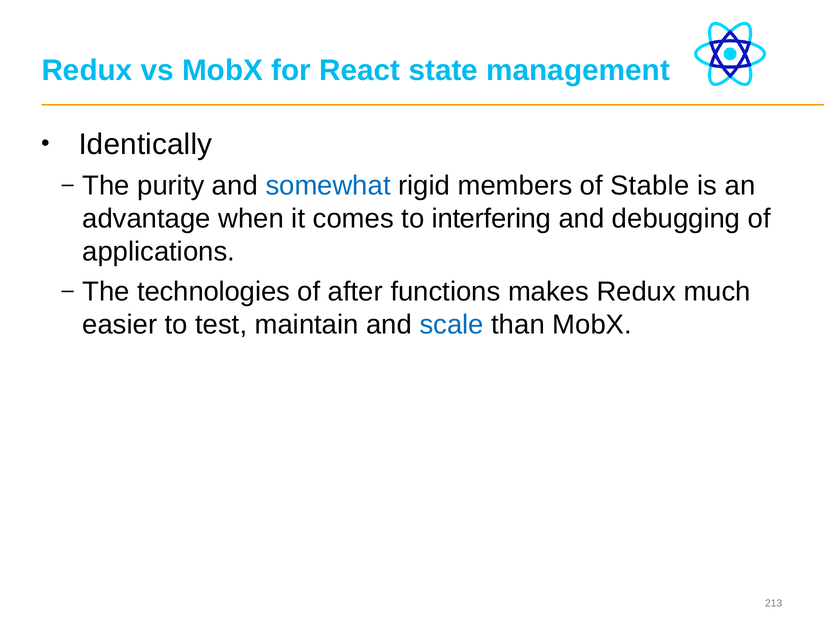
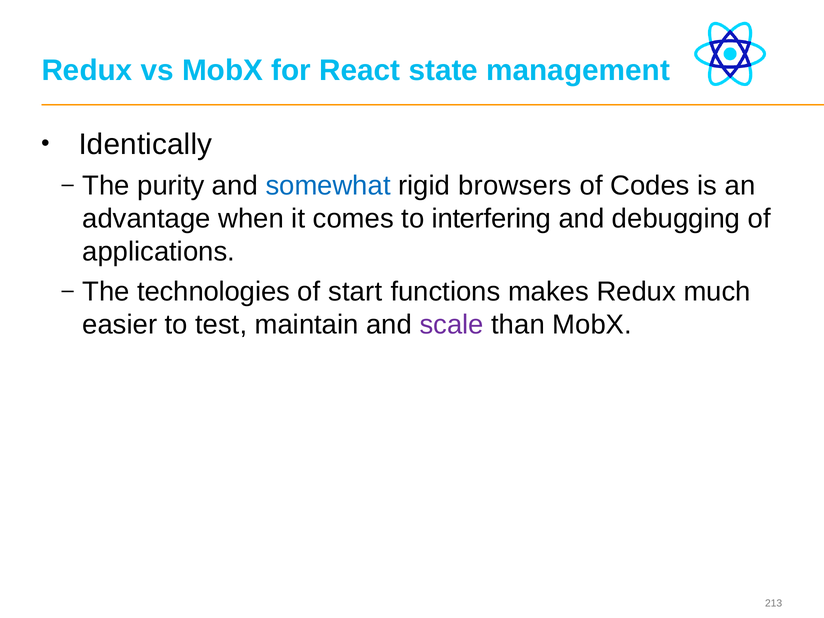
members: members -> browsers (515, 186)
Stable: Stable -> Codes (650, 186)
after: after -> start (355, 292)
scale colour: blue -> purple (452, 325)
